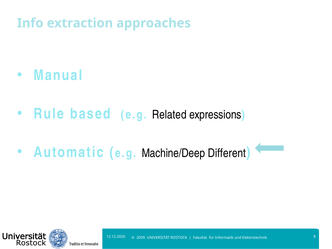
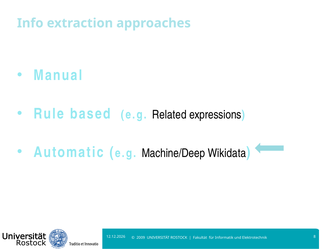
Different: Different -> Wikidata (227, 153)
